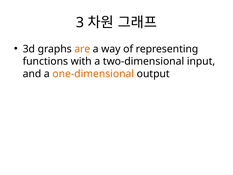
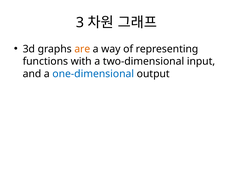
one-dimensional colour: orange -> blue (93, 74)
